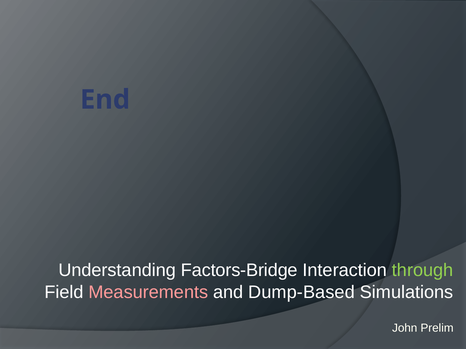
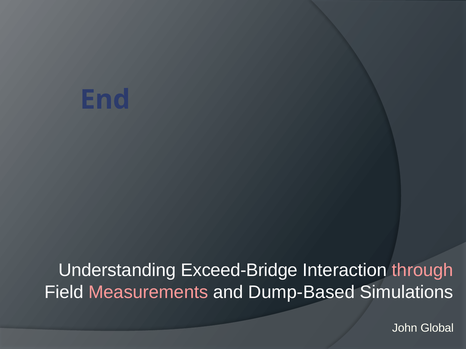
Factors-Bridge: Factors-Bridge -> Exceed-Bridge (239, 271)
through colour: light green -> pink (423, 271)
Prelim: Prelim -> Global (437, 329)
